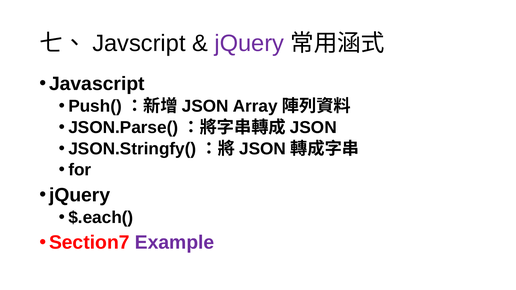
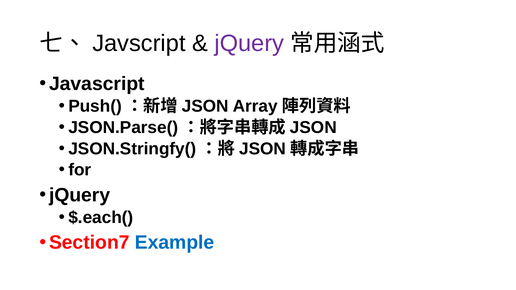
Example colour: purple -> blue (175, 243)
